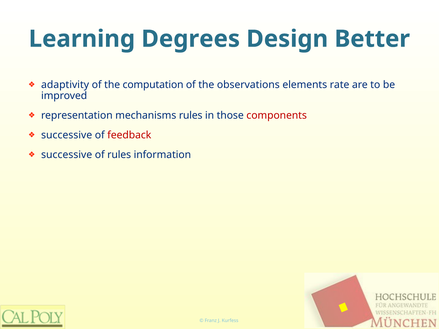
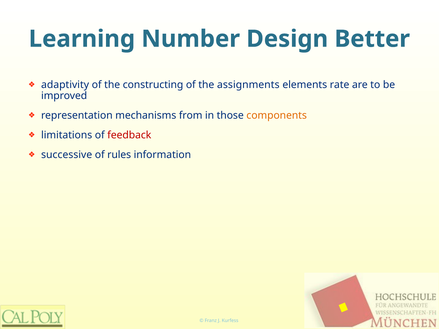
Degrees: Degrees -> Number (191, 39)
computation: computation -> constructing (153, 85)
observations: observations -> assignments (248, 85)
mechanisms rules: rules -> from (191, 116)
components colour: red -> orange (277, 116)
successive: successive -> limitations (67, 135)
